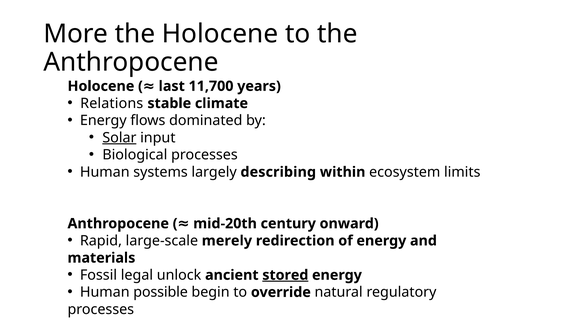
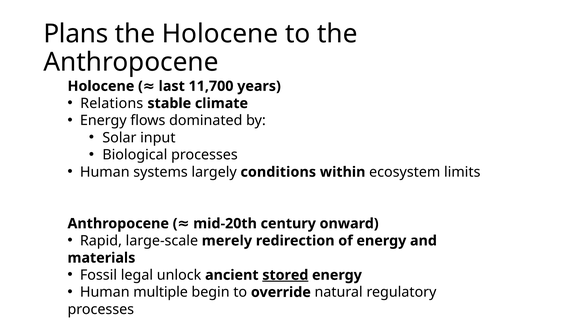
More: More -> Plans (76, 34)
Solar underline: present -> none (119, 138)
describing: describing -> conditions (278, 172)
possible: possible -> multiple (161, 292)
